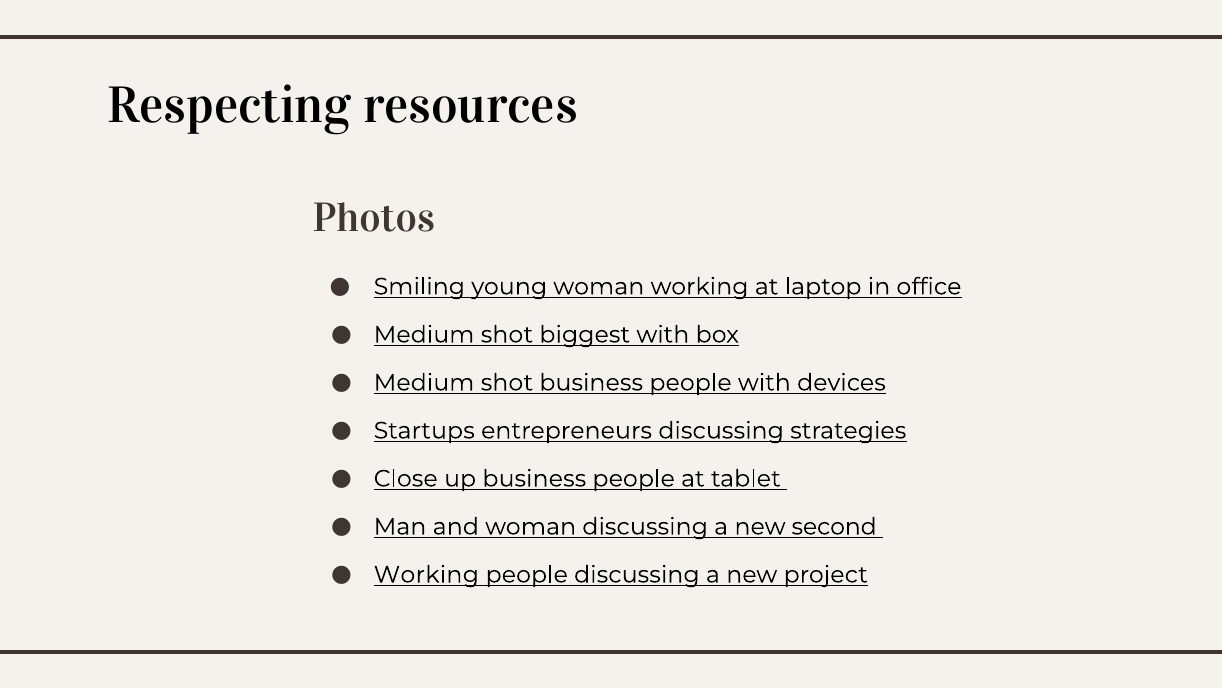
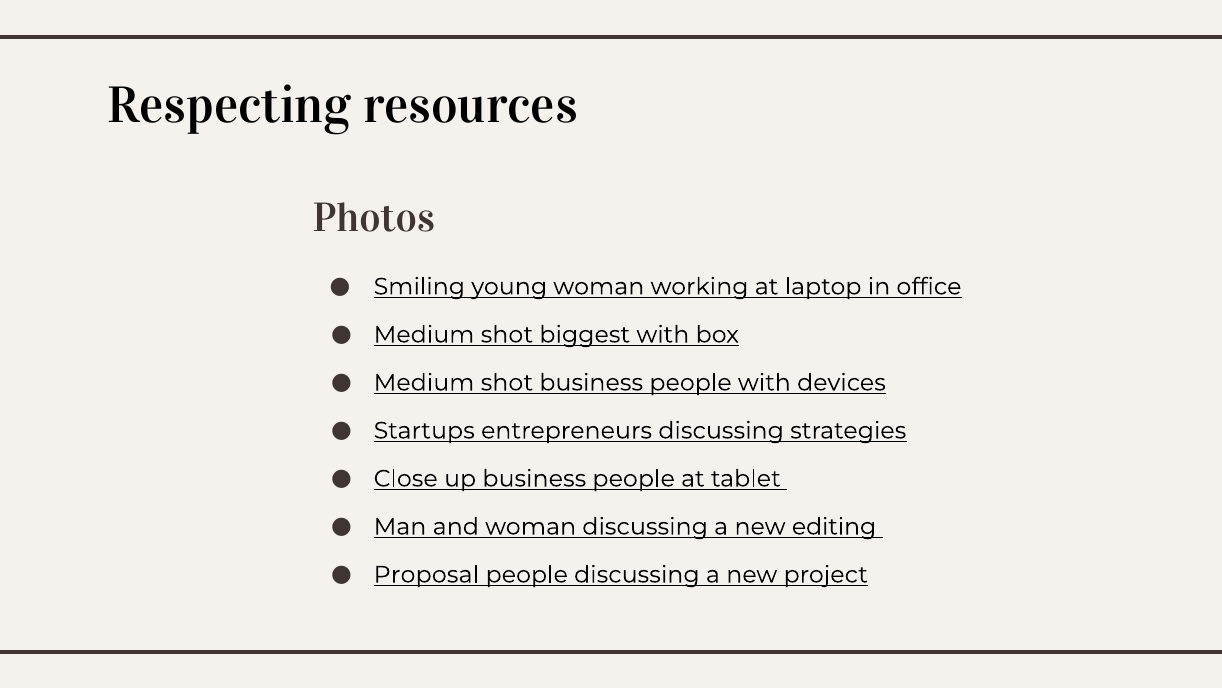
second: second -> editing (834, 526)
Working: Working -> Proposal (426, 574)
